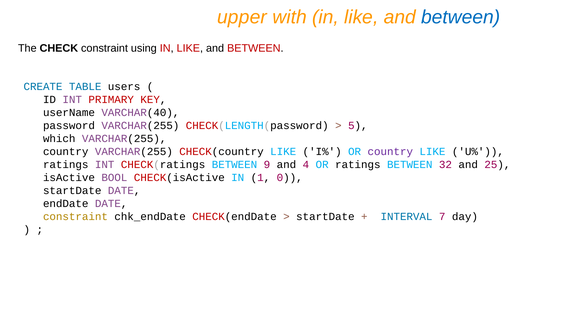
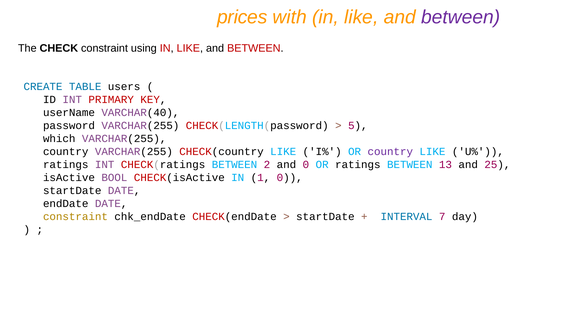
upper: upper -> prices (242, 17)
between colour: blue -> purple (461, 17)
9: 9 -> 2 (267, 164)
and 4: 4 -> 0 (306, 164)
32: 32 -> 13 (445, 164)
